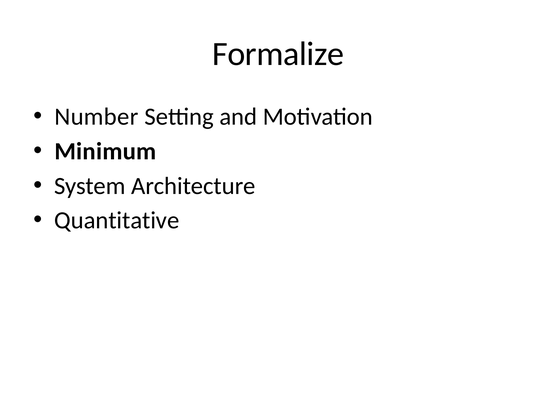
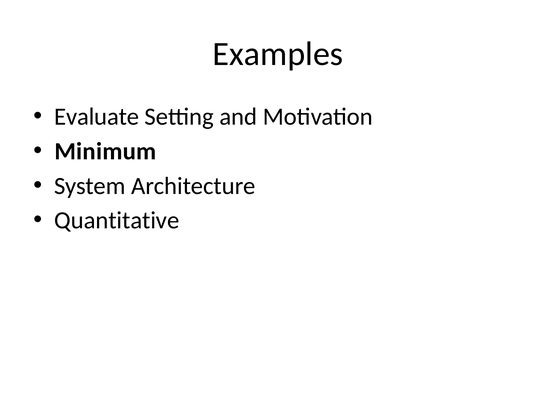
Formalize: Formalize -> Examples (278, 54)
Number: Number -> Evaluate (97, 117)
